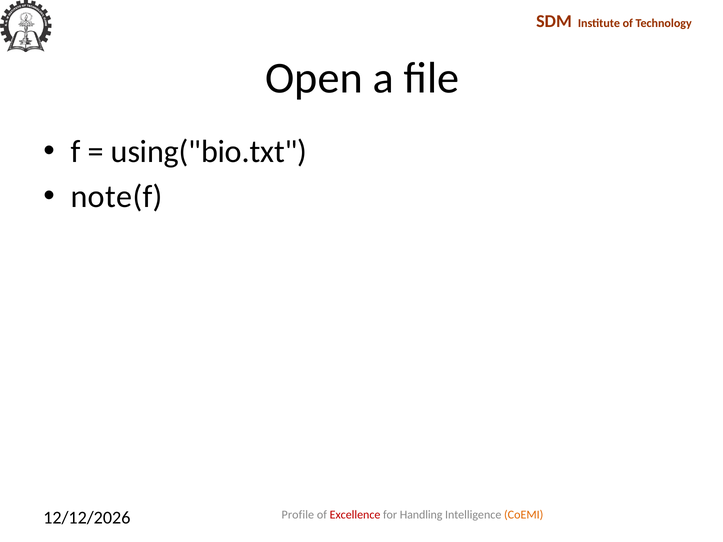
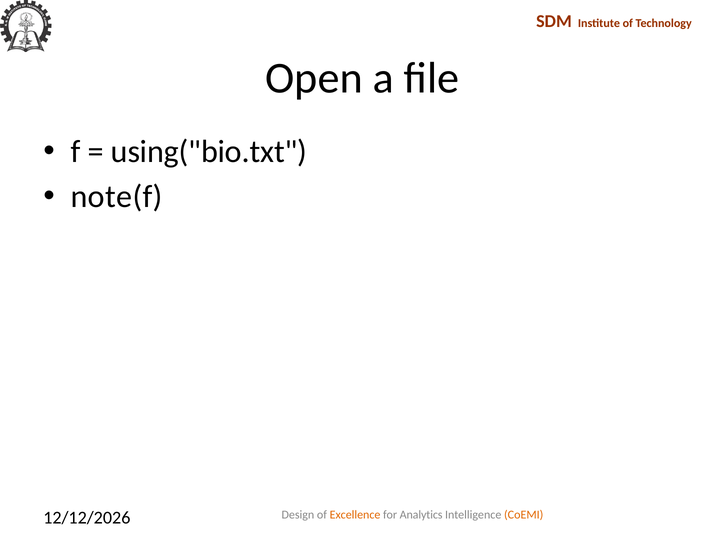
Profile: Profile -> Design (298, 515)
Excellence colour: red -> orange (355, 515)
Handling: Handling -> Analytics (421, 515)
